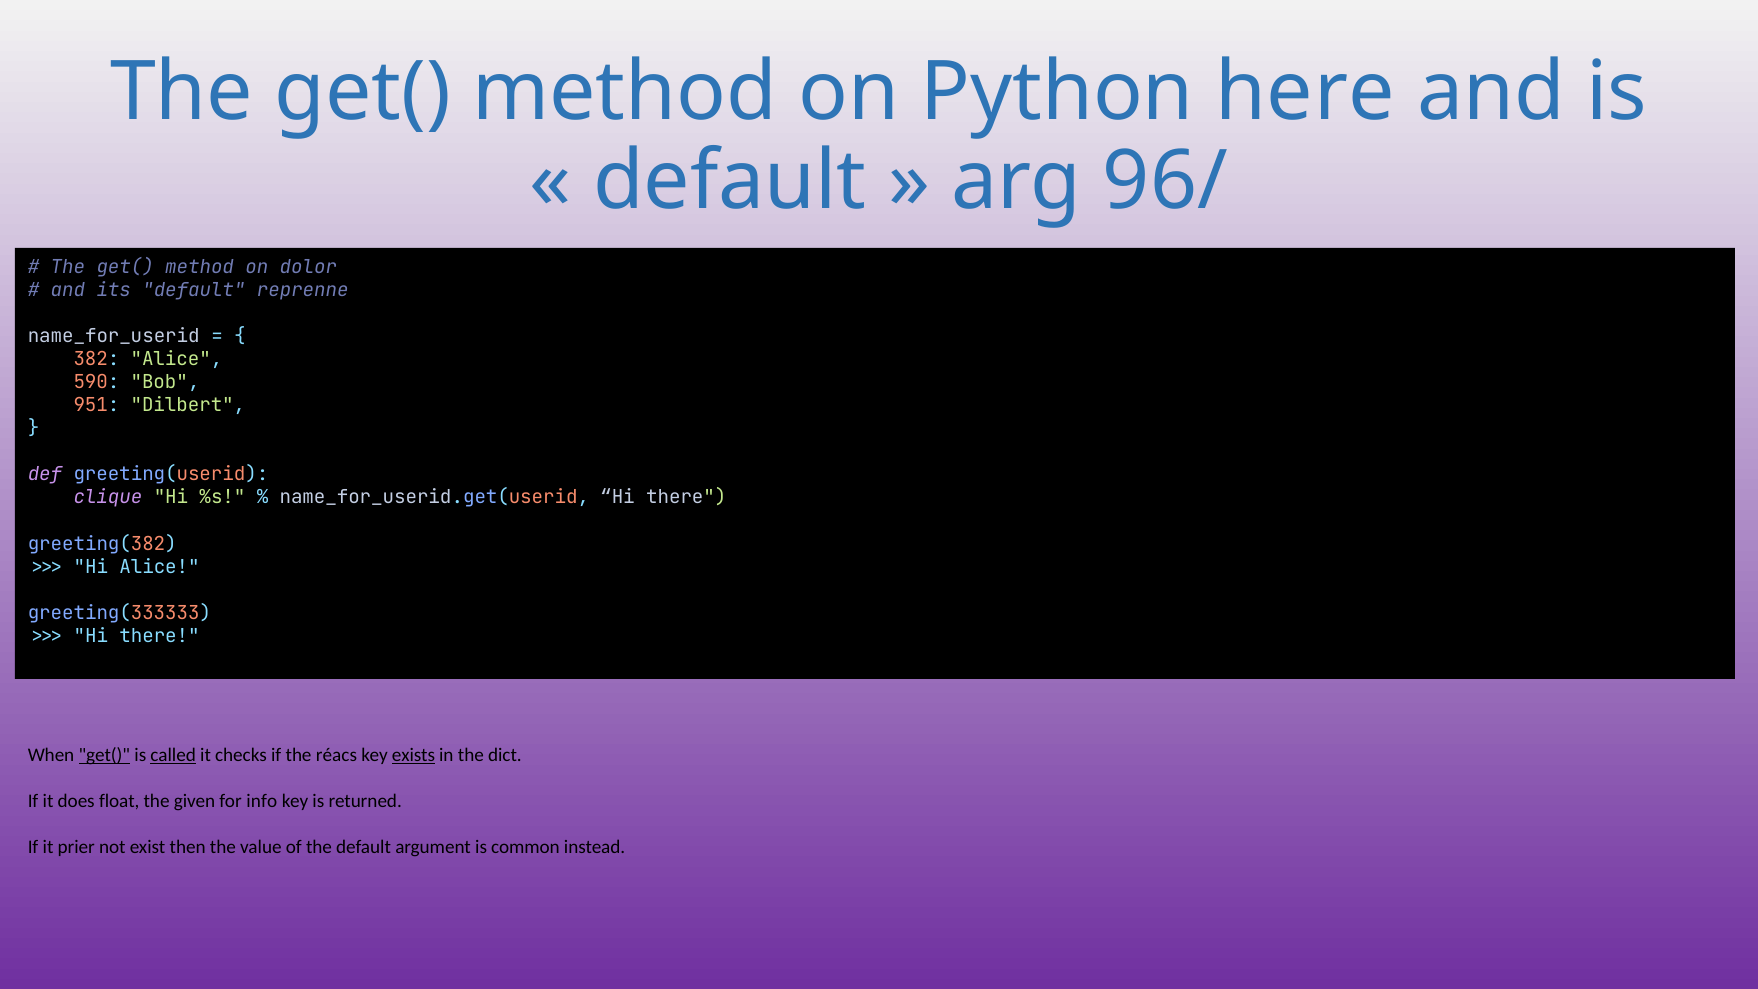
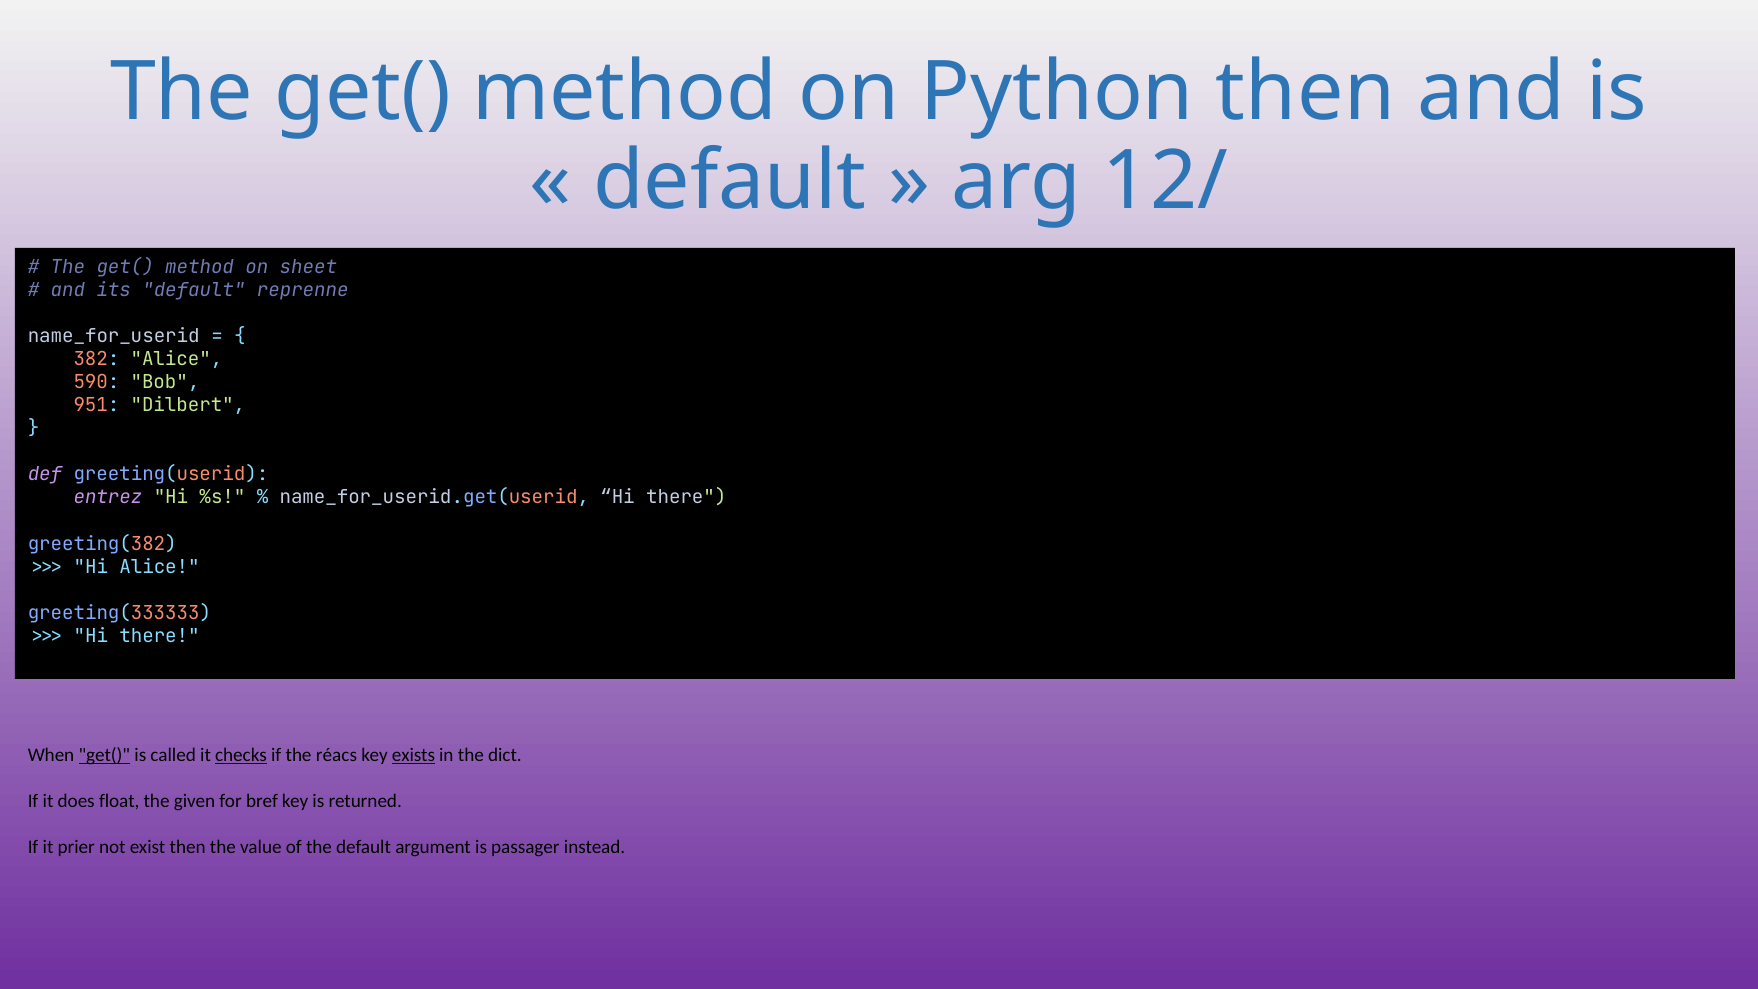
Python here: here -> then (1305, 93)
96/: 96/ -> 12/ (1165, 182)
dolor: dolor -> sheet (308, 267)
clique: clique -> entrez (108, 498)
called underline: present -> none (173, 755)
checks underline: none -> present (241, 755)
info: info -> bref (262, 801)
common: common -> passager (525, 847)
